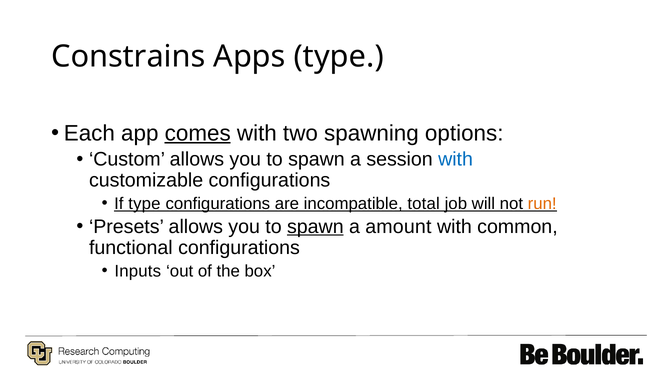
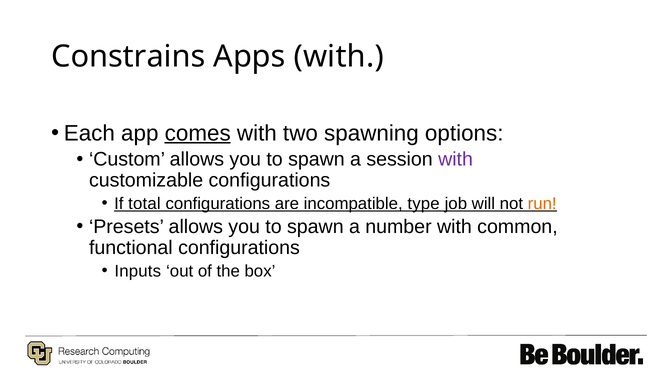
Apps type: type -> with (339, 56)
with colour: blue -> purple (456, 159)
If type: type -> total (144, 204)
total: total -> type (424, 204)
spawn underline: present -> none (315, 227)
amount: amount -> number (398, 227)
